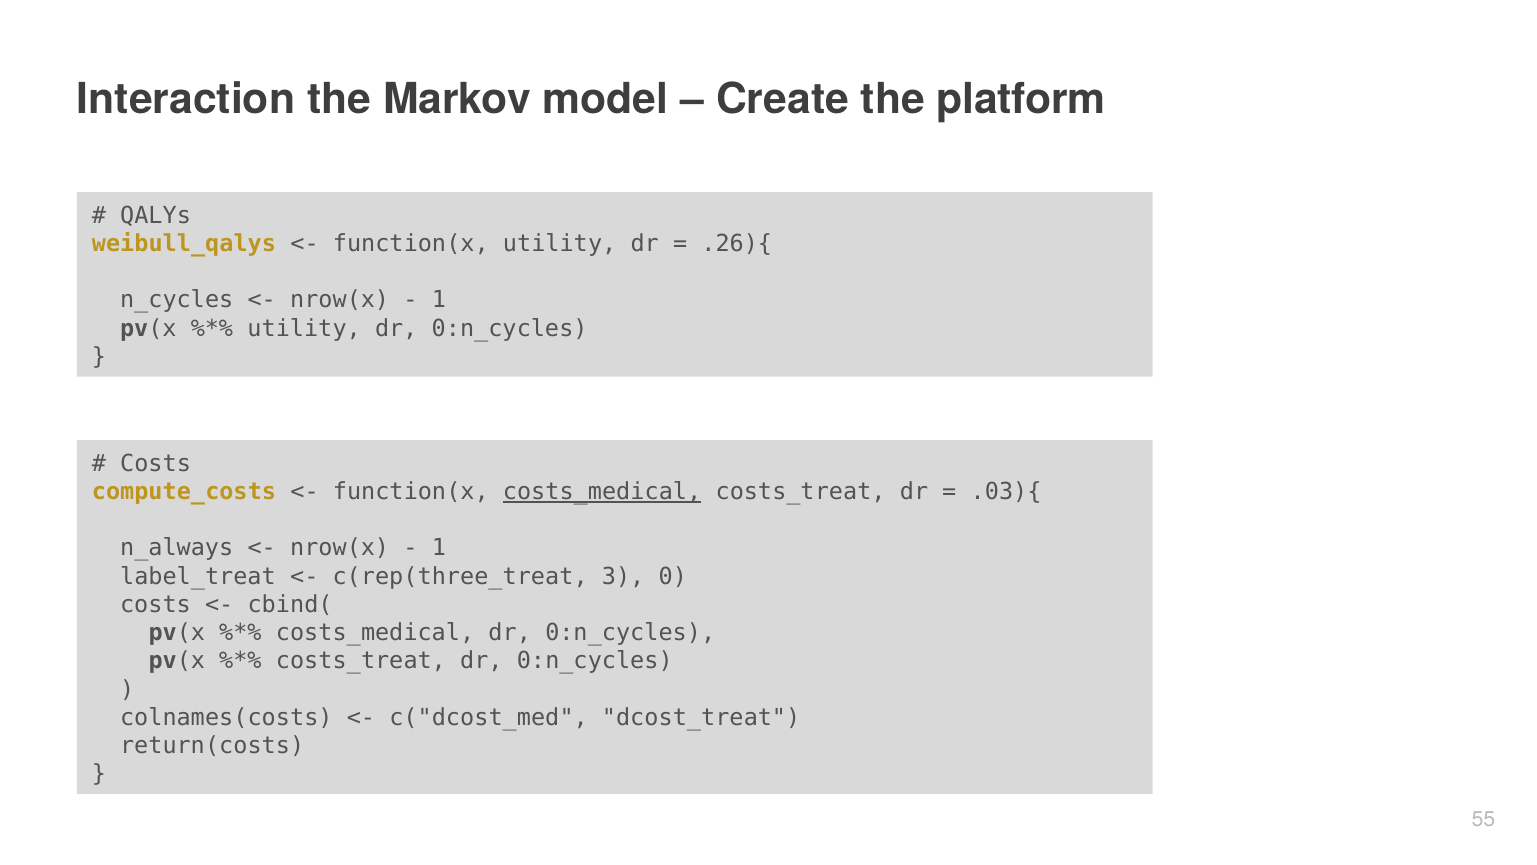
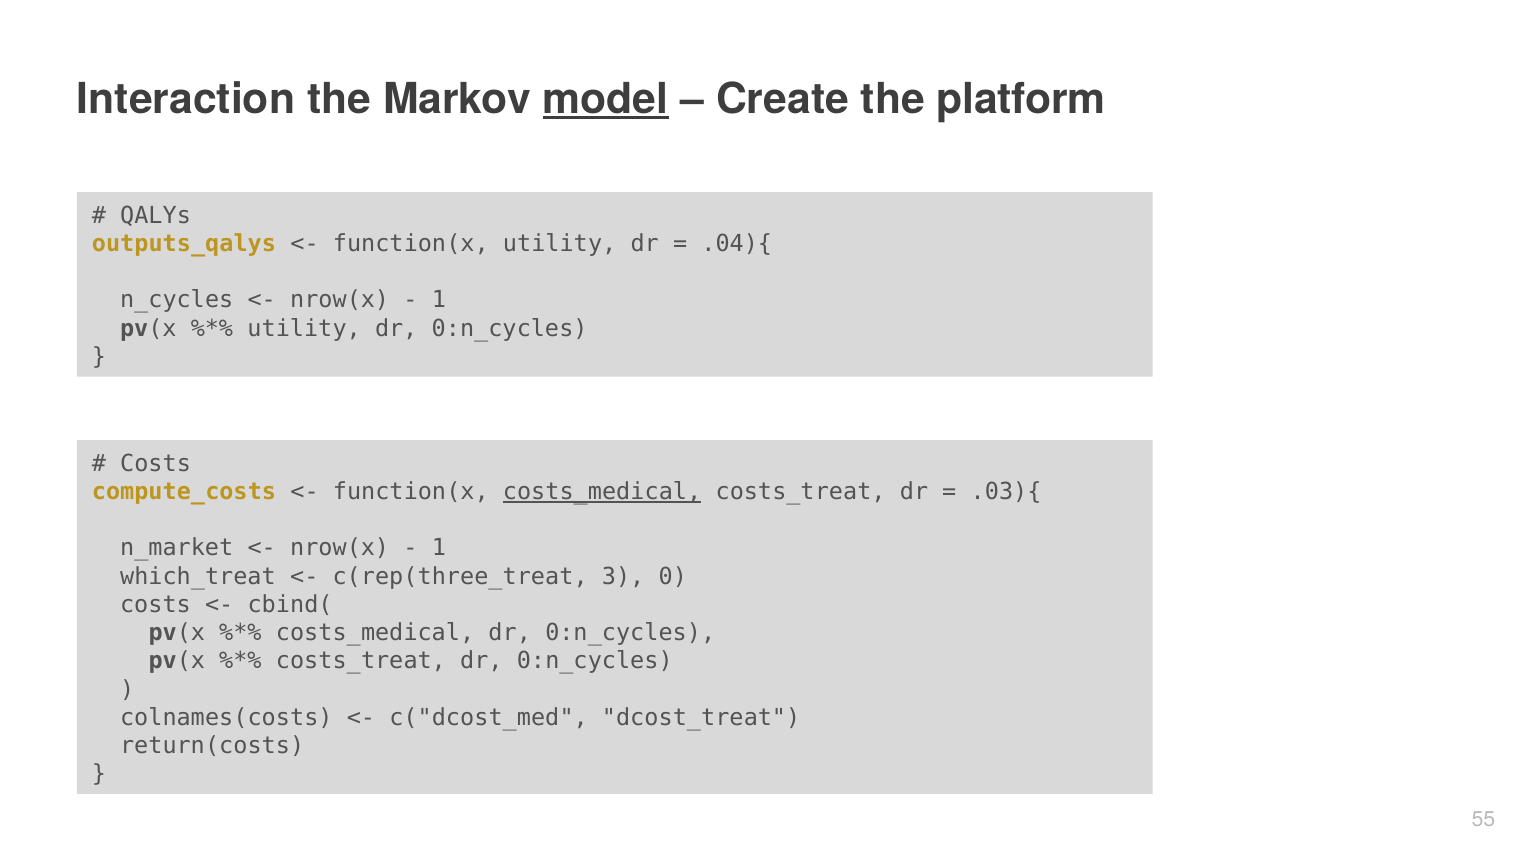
model underline: none -> present (606, 99)
weibull_qalys: weibull_qalys -> outputs_qalys (184, 244)
.26){: .26){ -> .04){ (737, 244)
n_always: n_always -> n_market (177, 548)
label_treat: label_treat -> which_treat (198, 576)
